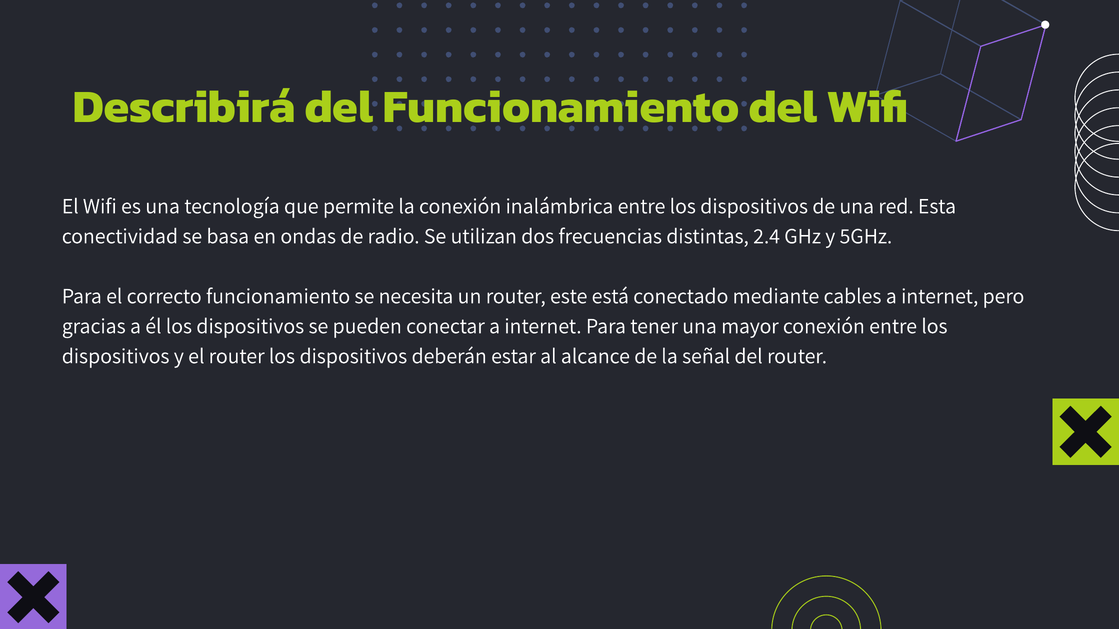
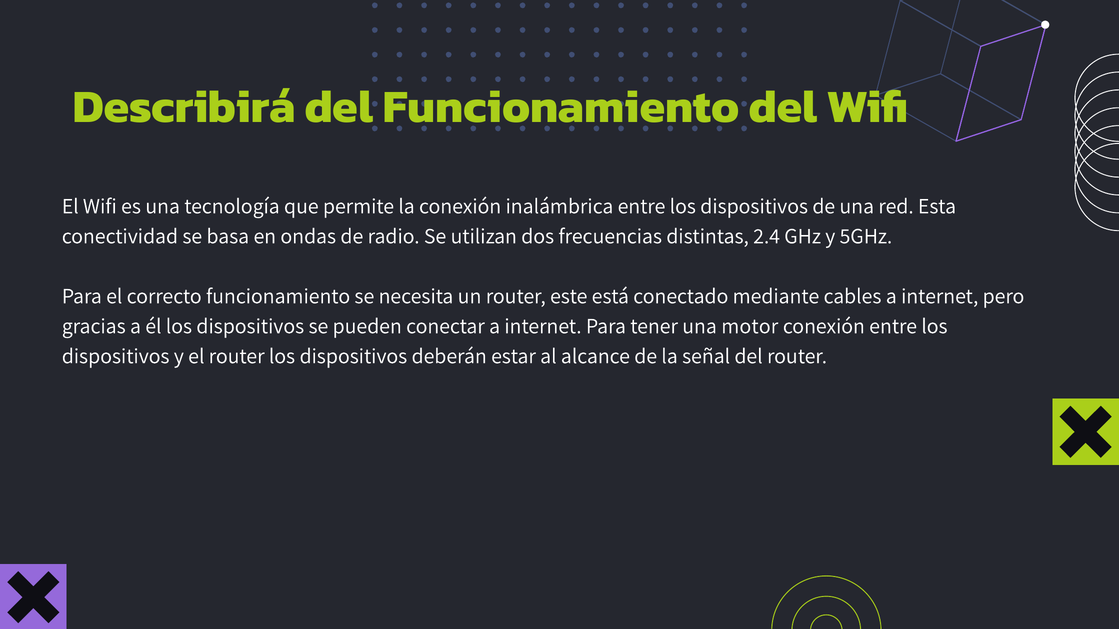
mayor: mayor -> motor (750, 326)
